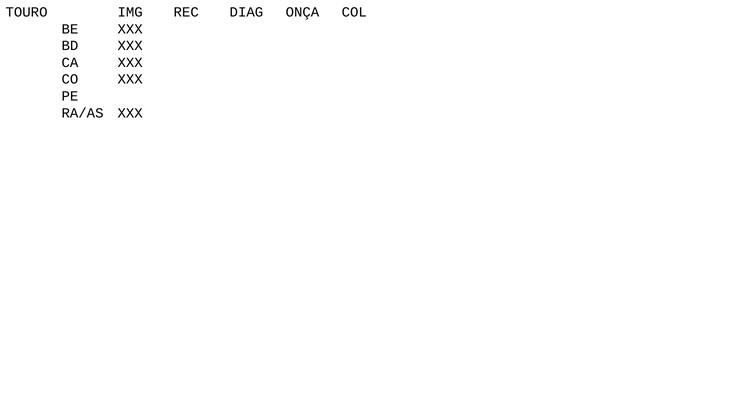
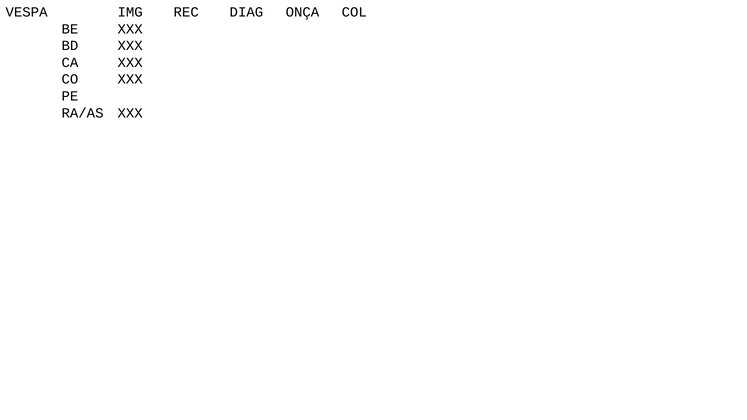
TOURO: TOURO -> VESPA (27, 12)
